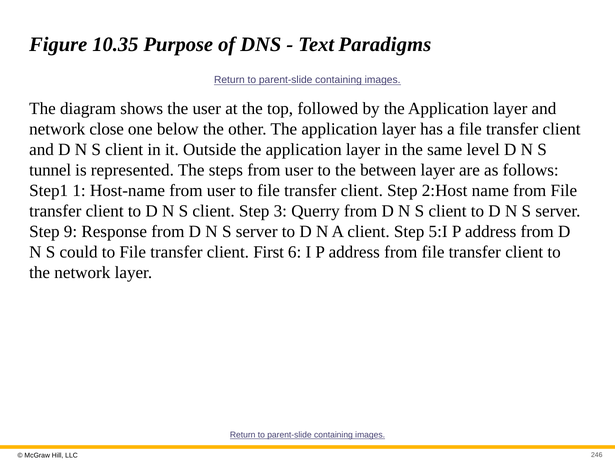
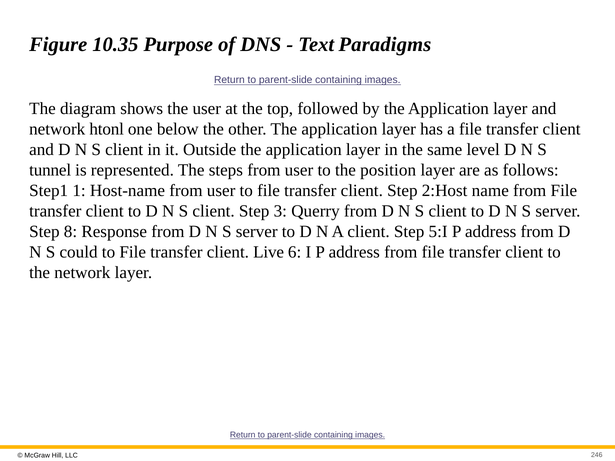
close: close -> htonl (107, 129)
between: between -> position (388, 170)
9: 9 -> 8 (70, 232)
First: First -> Live (269, 252)
